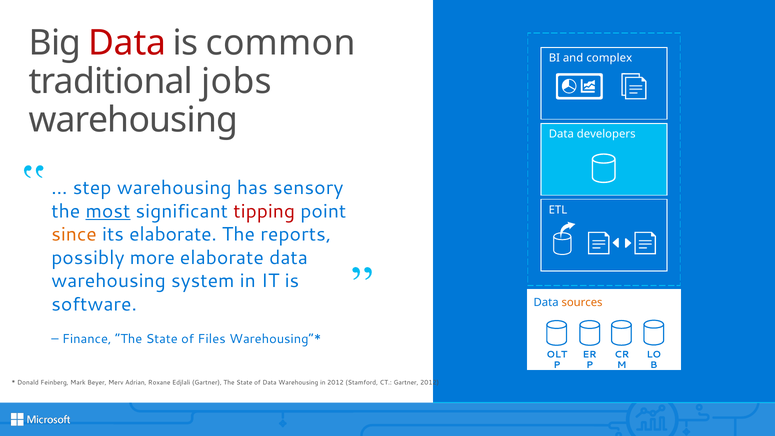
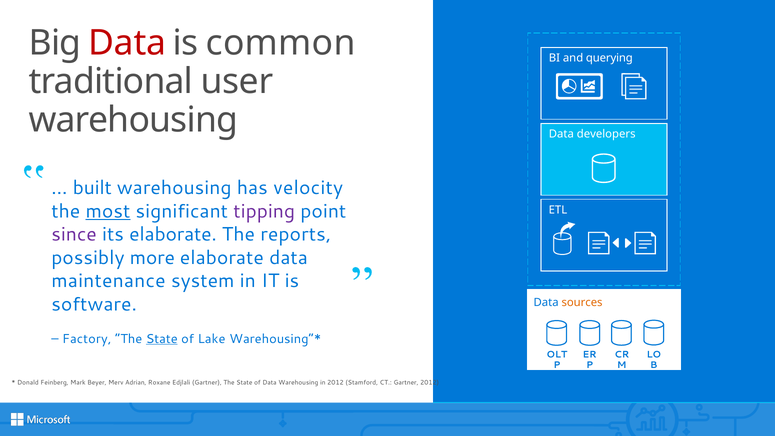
complex: complex -> querying (609, 58)
jobs: jobs -> user (237, 82)
step: step -> built (92, 188)
sensory: sensory -> velocity (308, 188)
tipping colour: red -> purple (264, 211)
since colour: orange -> purple (74, 235)
warehousing: warehousing -> maintenance (108, 281)
Finance: Finance -> Factory (87, 339)
State underline: none -> present (162, 339)
Files: Files -> Lake (212, 339)
